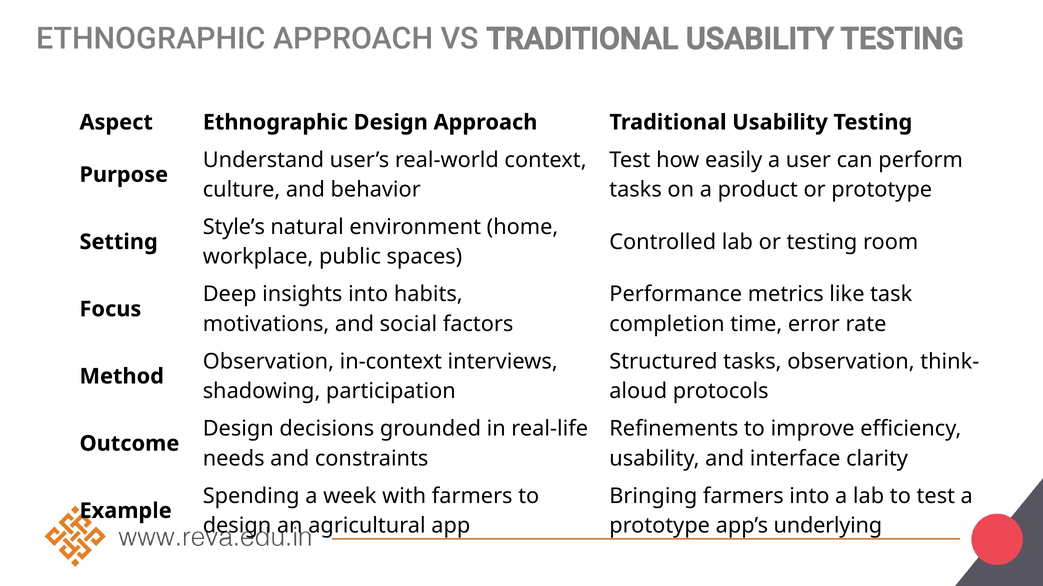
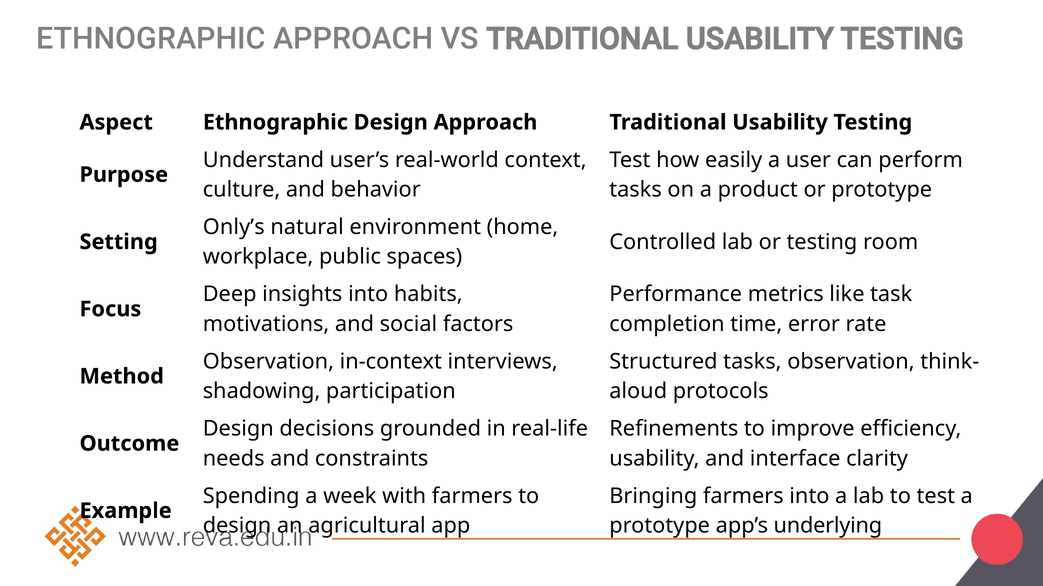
Style’s: Style’s -> Only’s (234, 227)
